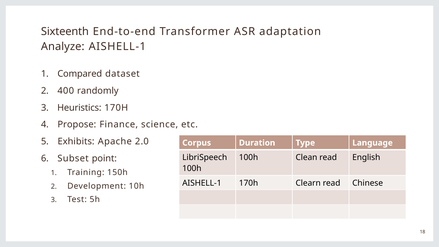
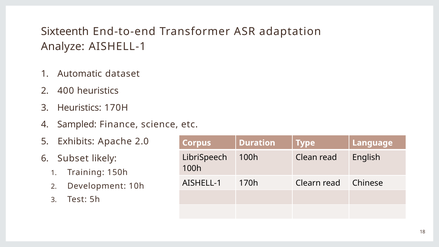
Compared: Compared -> Automatic (80, 74)
400 randomly: randomly -> heuristics (98, 91)
Propose: Propose -> Sampled (77, 125)
point: point -> likely (104, 159)
